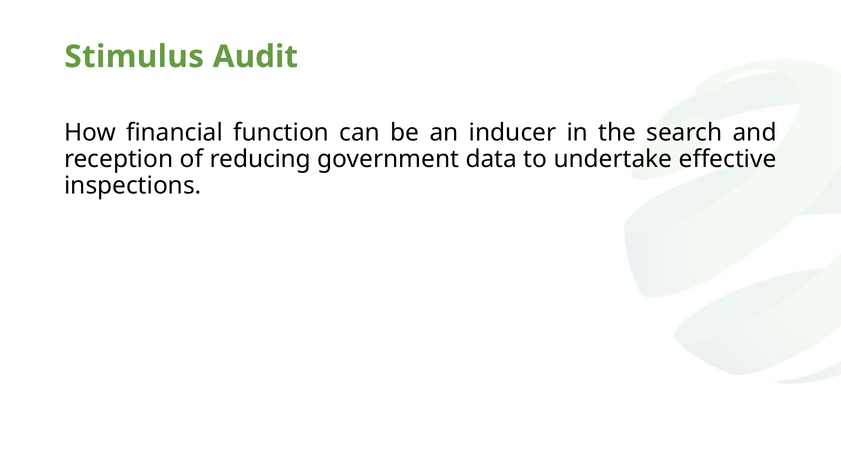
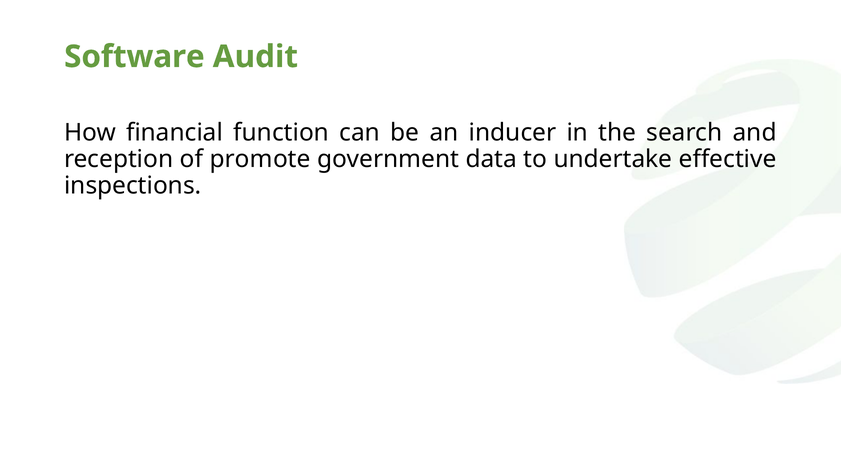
Stimulus: Stimulus -> Software (134, 57)
reducing: reducing -> promote (260, 159)
